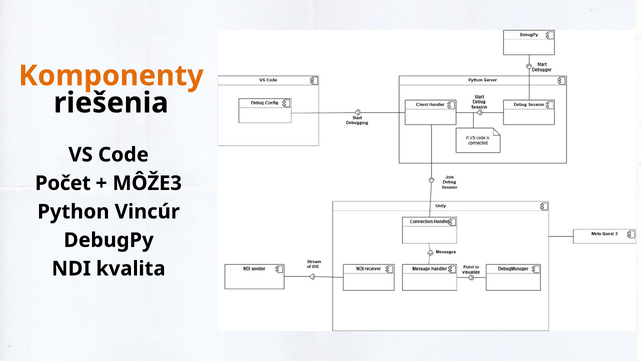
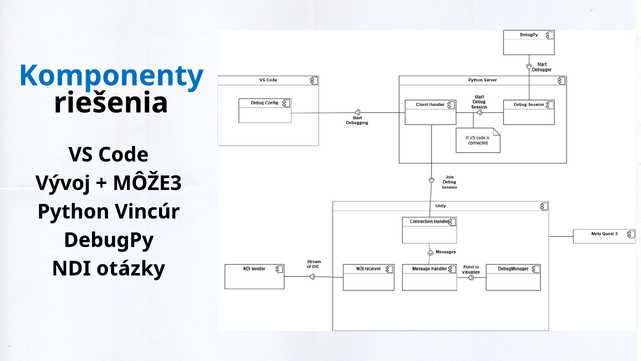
Komponenty colour: orange -> blue (111, 76)
Počet: Počet -> Vývoj (63, 183)
kvalita: kvalita -> otázky (131, 268)
